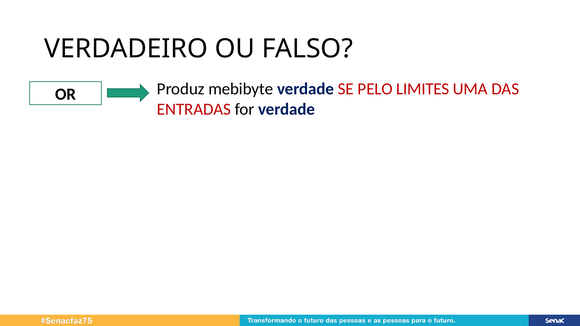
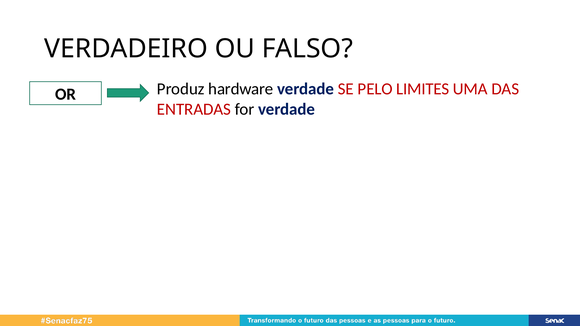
mebibyte: mebibyte -> hardware (241, 89)
